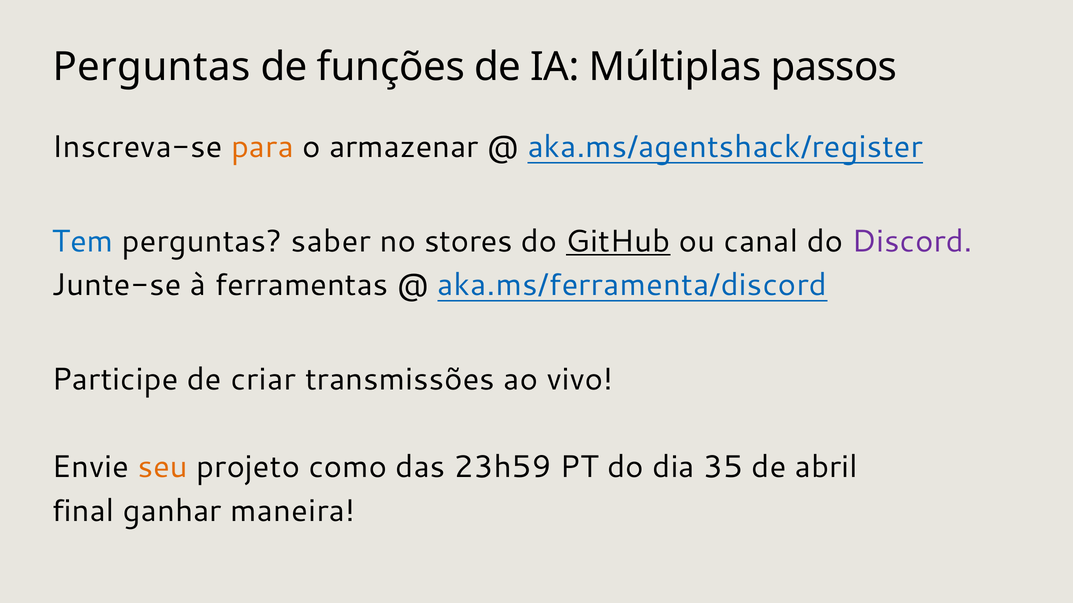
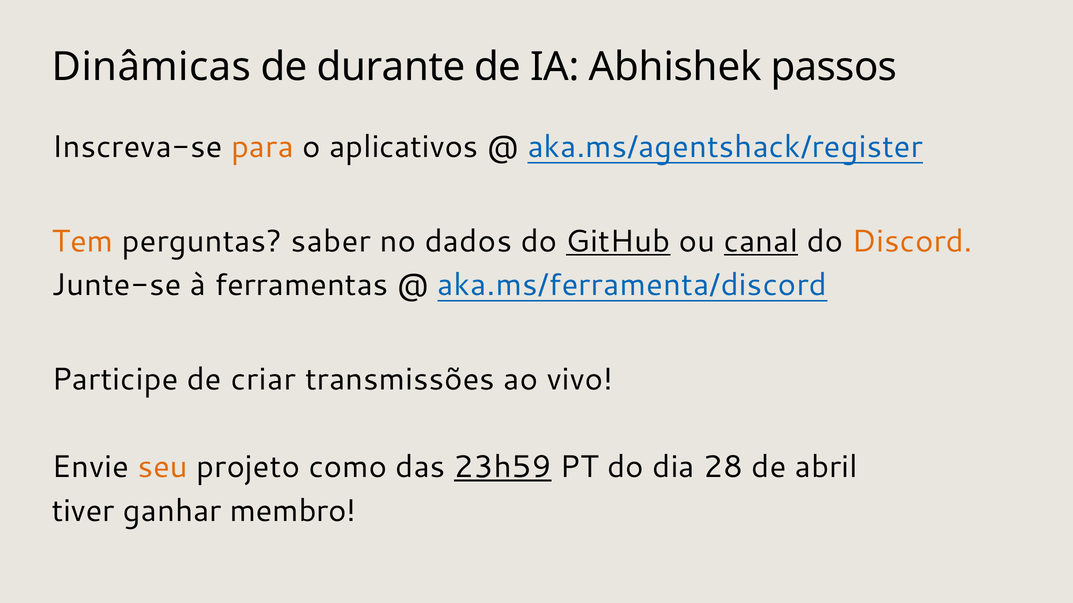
Perguntas: Perguntas -> Dinâmicas (151, 67)
funções: funções -> durante (391, 67)
Múltiplas: Múltiplas -> Abhishek (675, 67)
armazenar: armazenar -> aplicativos (404, 147)
Tem colour: blue -> orange (82, 242)
stores: stores -> dados (468, 242)
canal underline: none -> present (761, 242)
Discord colour: purple -> orange (912, 242)
23h59 underline: none -> present (503, 468)
35: 35 -> 28 (723, 468)
final: final -> tiver (83, 511)
maneira: maneira -> membro (293, 511)
